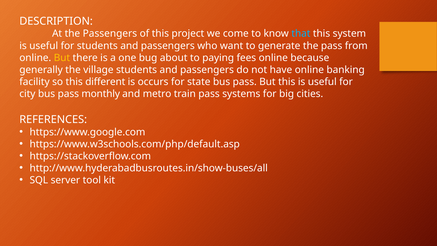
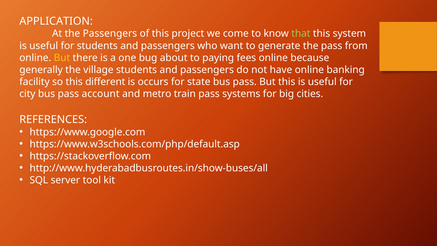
DESCRIPTION: DESCRIPTION -> APPLICATION (56, 21)
that colour: light blue -> light green (301, 34)
monthly: monthly -> account (101, 94)
